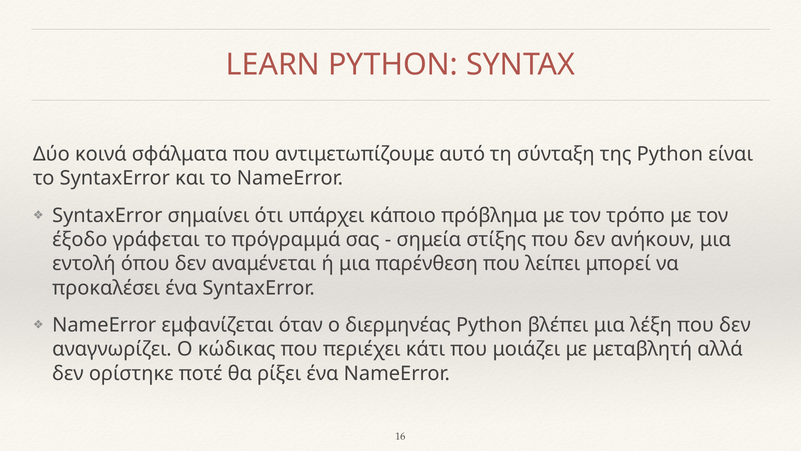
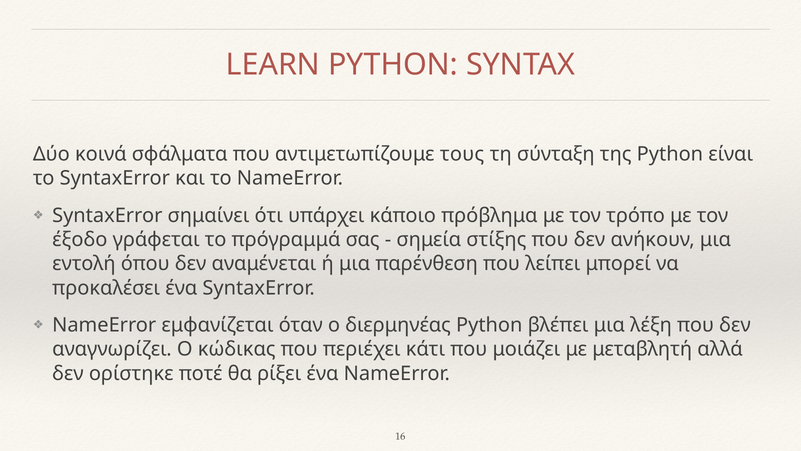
αυτό: αυτό -> τους (462, 154)
